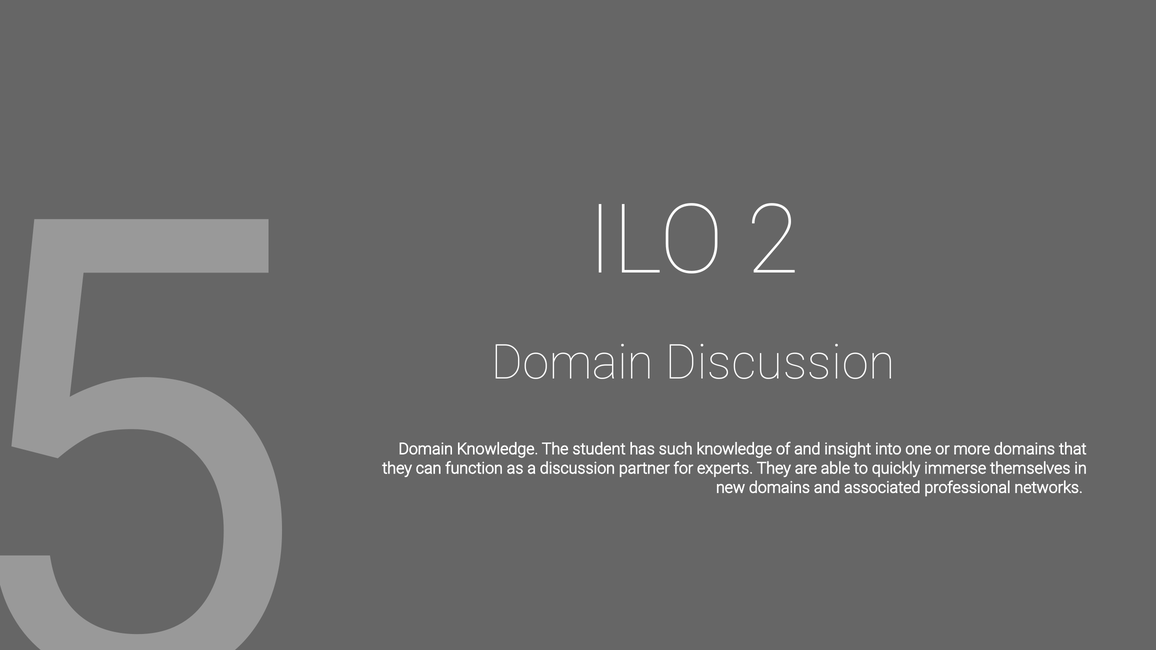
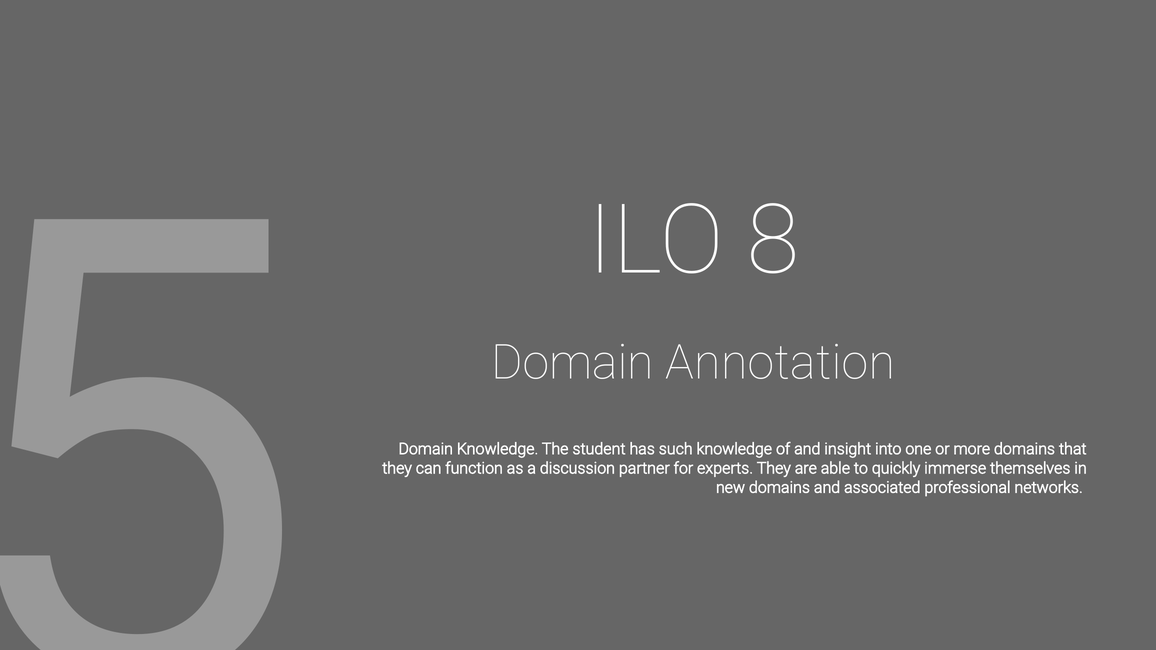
2: 2 -> 8 (773, 241)
Domain Discussion: Discussion -> Annotation (780, 363)
